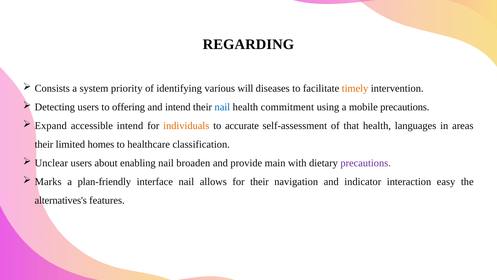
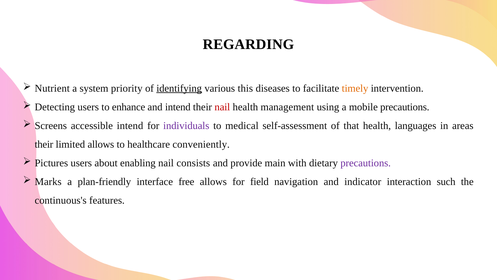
Consists: Consists -> Nutrient (52, 88)
identifying underline: none -> present (179, 88)
will: will -> this (245, 88)
offering: offering -> enhance (129, 107)
nail colour: blue -> red (222, 107)
commitment: commitment -> management (287, 107)
Expand: Expand -> Screens (51, 125)
individuals colour: orange -> purple (186, 125)
accurate: accurate -> medical (242, 125)
limited homes: homes -> allows (101, 144)
classification: classification -> conveniently (201, 144)
Unclear: Unclear -> Pictures (51, 163)
broaden: broaden -> consists (193, 163)
interface nail: nail -> free (186, 181)
for their: their -> field (259, 181)
easy: easy -> such (446, 181)
alternatives's: alternatives's -> continuous's (61, 200)
